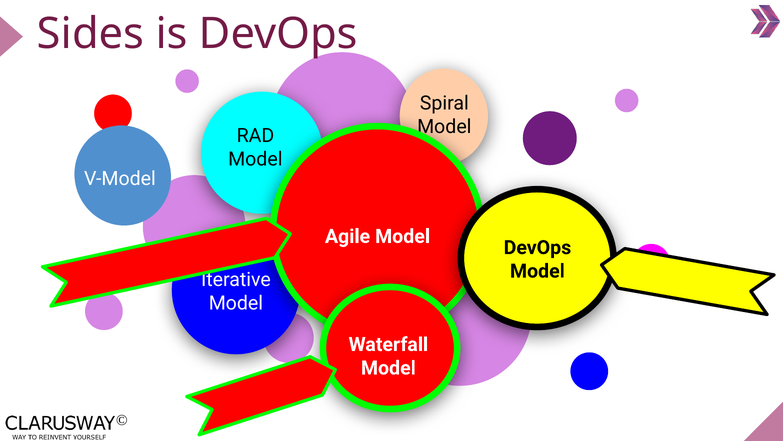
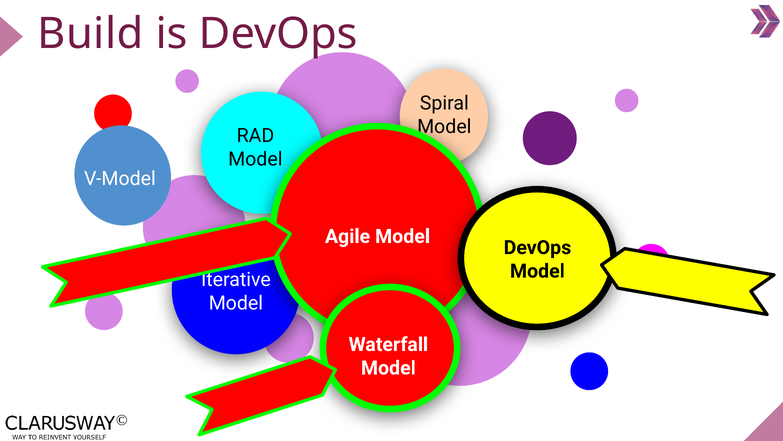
Sides: Sides -> Build (90, 34)
